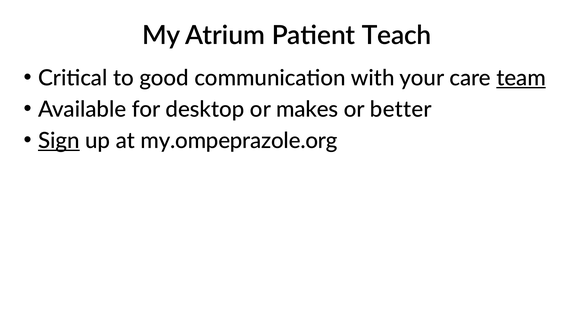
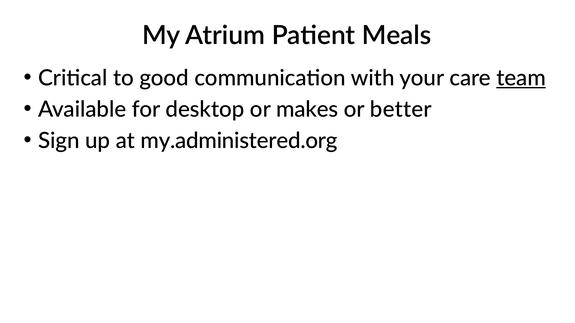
Teach: Teach -> Meals (396, 36)
Sign underline: present -> none (59, 141)
my.ompeprazole.org: my.ompeprazole.org -> my.administered.org (239, 141)
